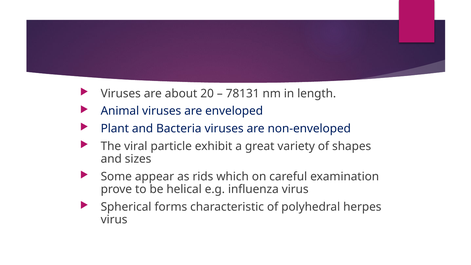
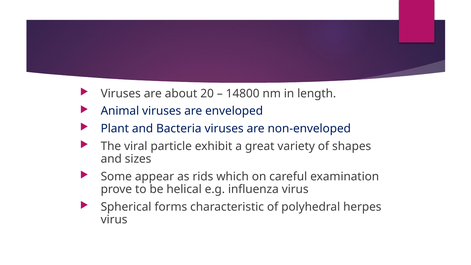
78131: 78131 -> 14800 (243, 93)
